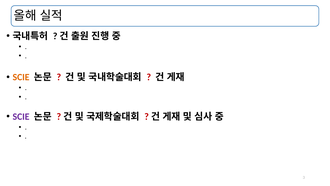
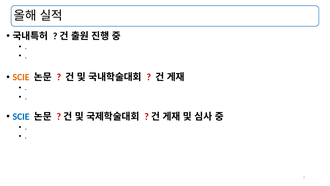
SCIE colour: purple -> blue (21, 116)
